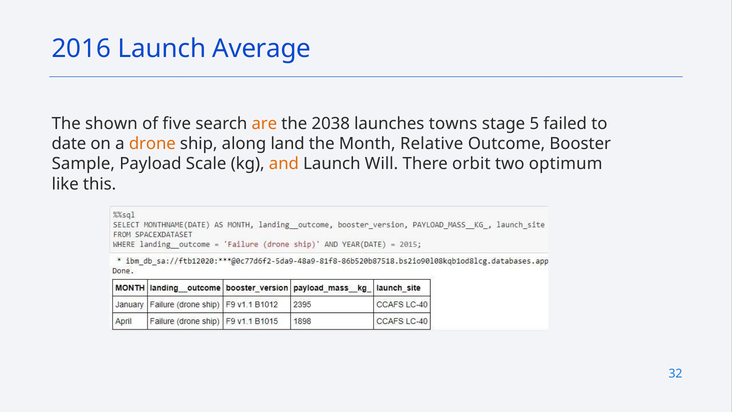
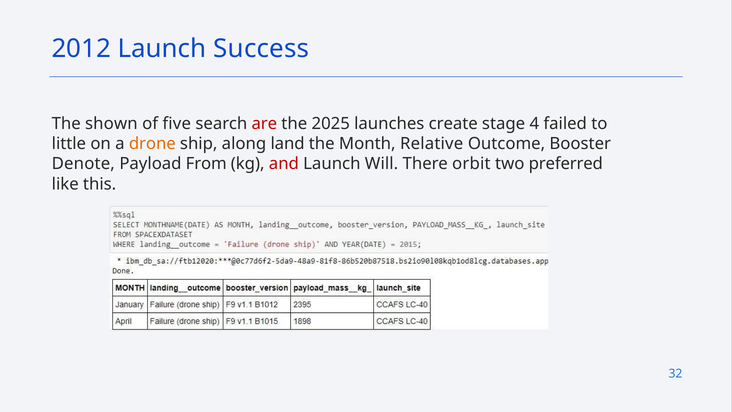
2016: 2016 -> 2012 (81, 49)
Average: Average -> Success (261, 49)
are colour: orange -> red (264, 124)
2038: 2038 -> 2025 (331, 124)
towns: towns -> create (453, 124)
5: 5 -> 4 (534, 124)
date: date -> little (69, 144)
Sample: Sample -> Denote (83, 164)
Scale: Scale -> From (206, 164)
and colour: orange -> red (284, 164)
optimum: optimum -> preferred (566, 164)
